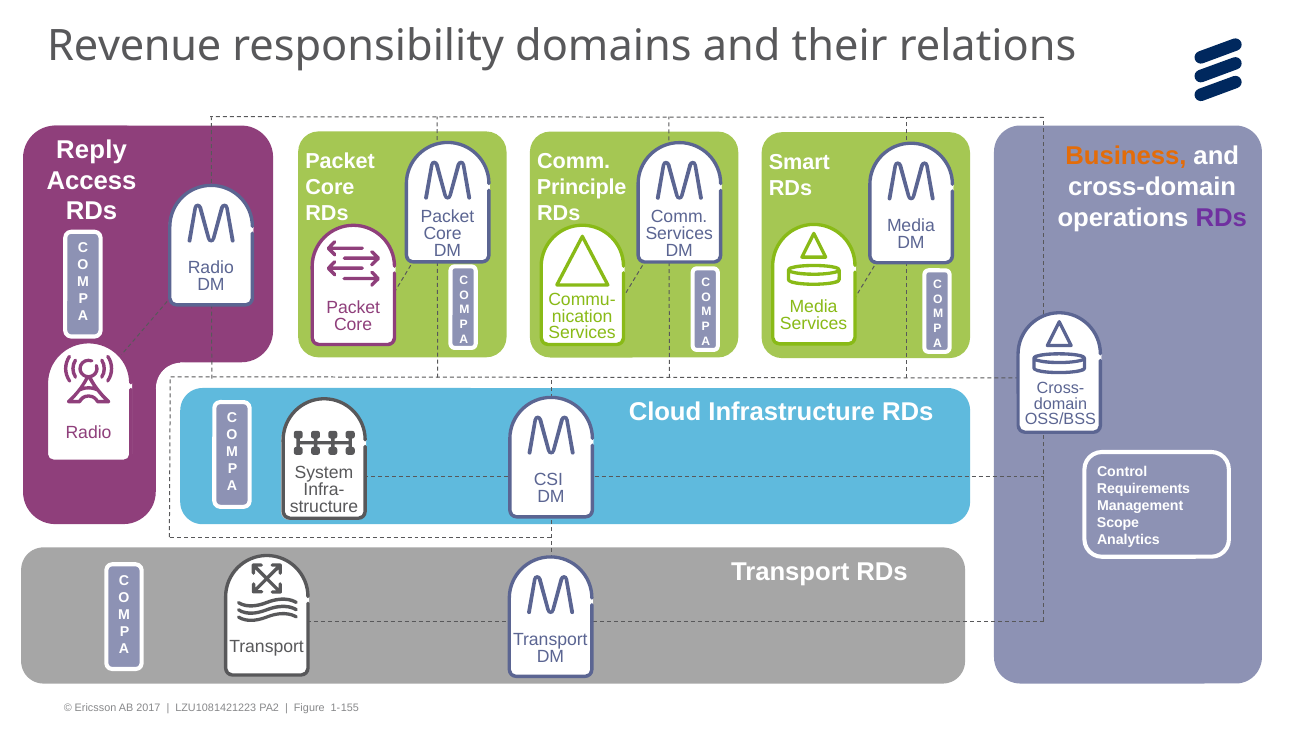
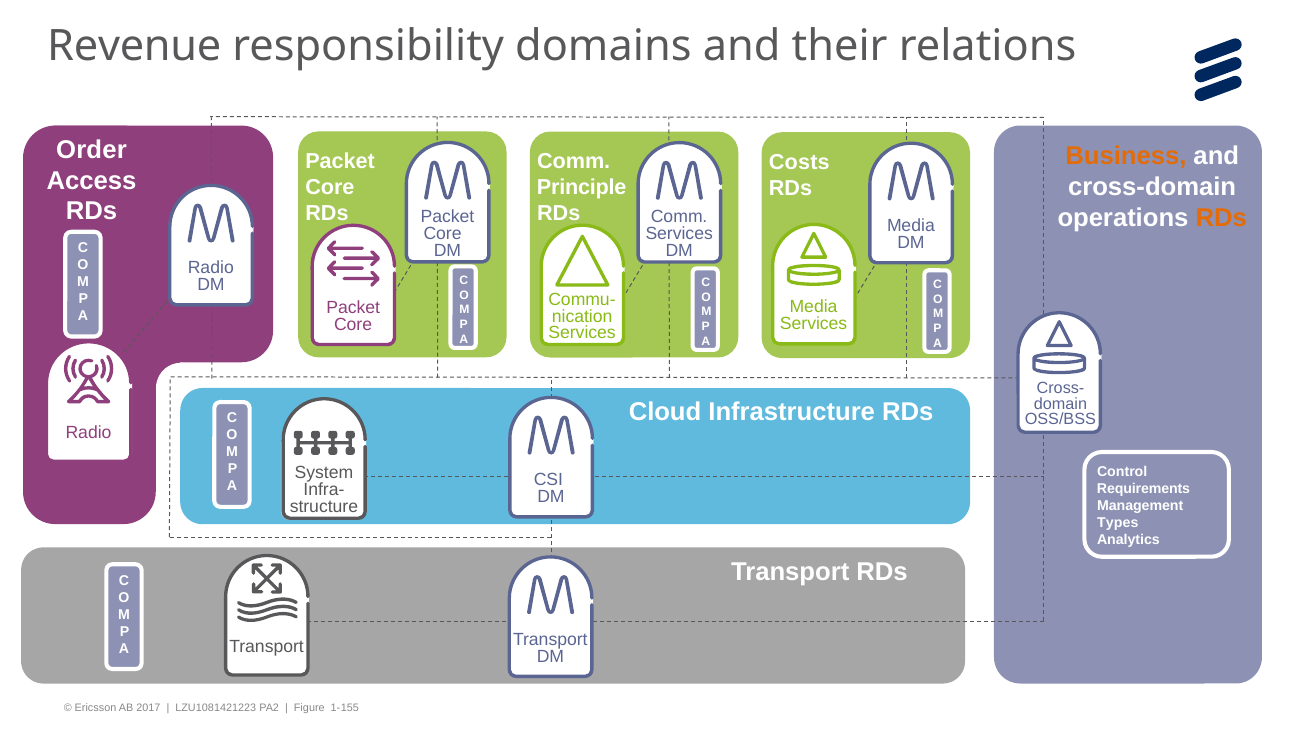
Reply: Reply -> Order (91, 150)
Smart: Smart -> Costs (799, 162)
RDs colour: purple -> orange (1221, 218)
Scope: Scope -> Types (1118, 522)
